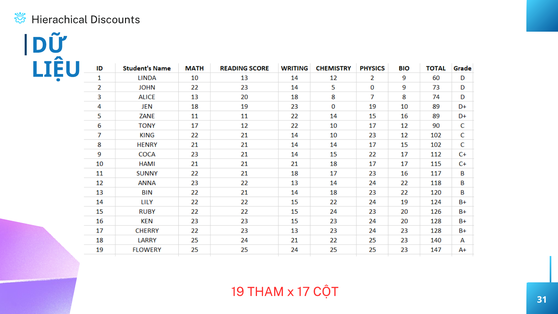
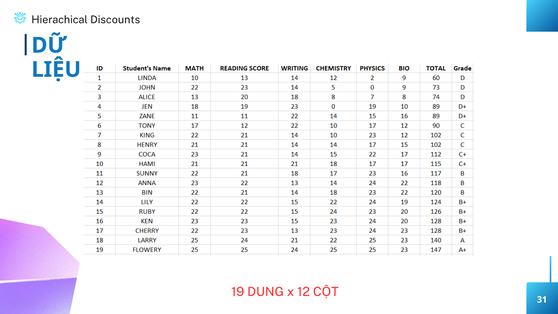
THAM: THAM -> DUNG (266, 292)
17: 17 -> 12 (304, 292)
